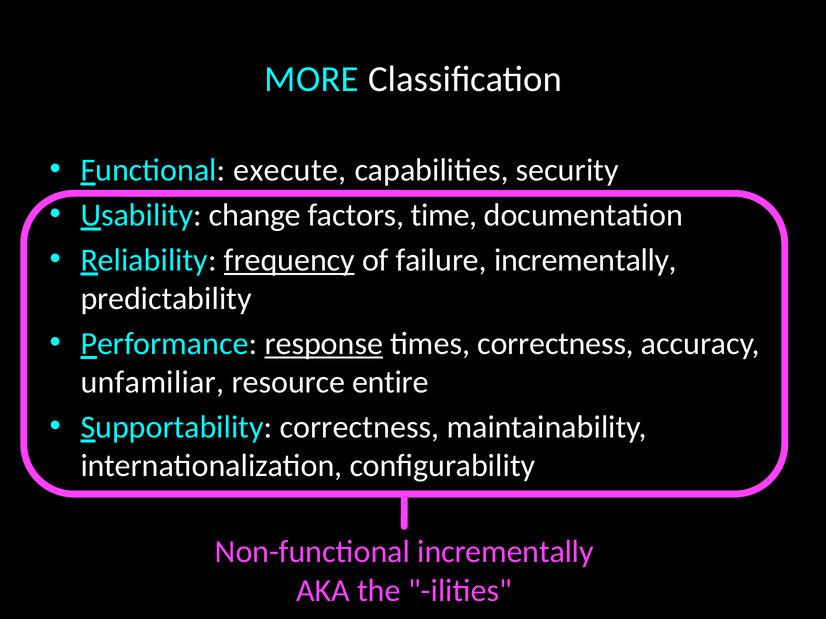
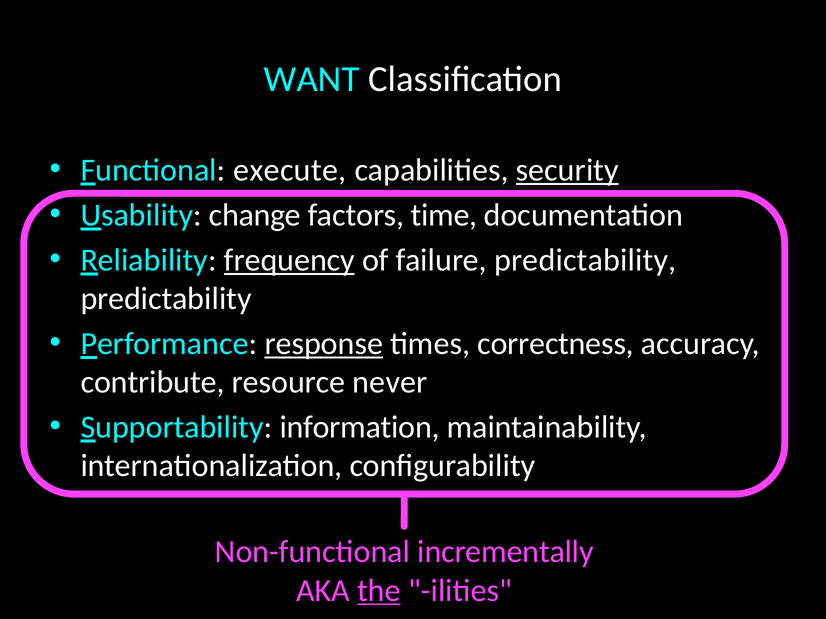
MORE: MORE -> WANT (312, 79)
security underline: none -> present (567, 170)
failure incrementally: incrementally -> predictability (585, 260)
unfamiliar: unfamiliar -> contribute (153, 382)
entire: entire -> never (390, 382)
Supportability correctness: correctness -> information (360, 427)
the underline: none -> present (379, 591)
